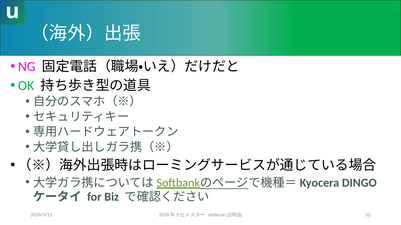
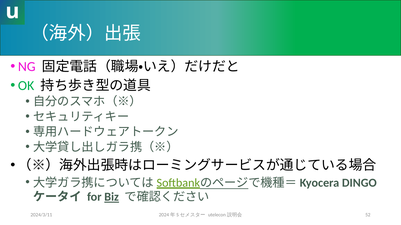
Biz underline: none -> present (112, 197)
